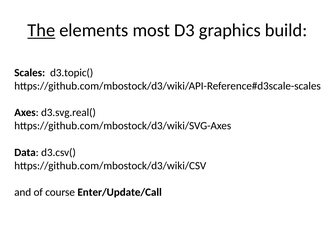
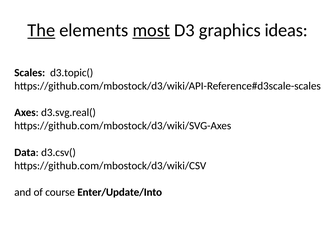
most underline: none -> present (151, 30)
build: build -> ideas (286, 30)
Enter/Update/Call: Enter/Update/Call -> Enter/Update/Into (120, 192)
